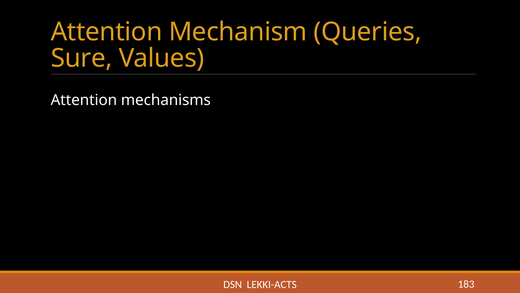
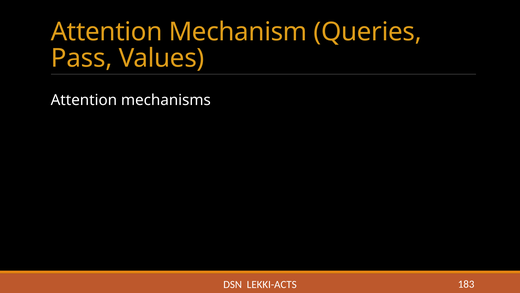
Sure: Sure -> Pass (82, 58)
